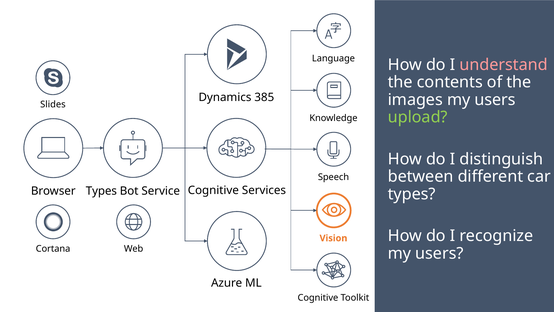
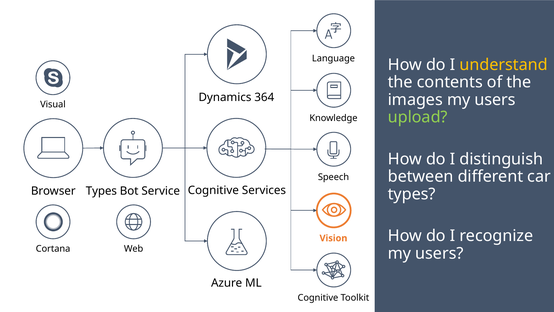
understand colour: pink -> yellow (504, 65)
385: 385 -> 364 (264, 97)
Slides: Slides -> Visual (53, 104)
